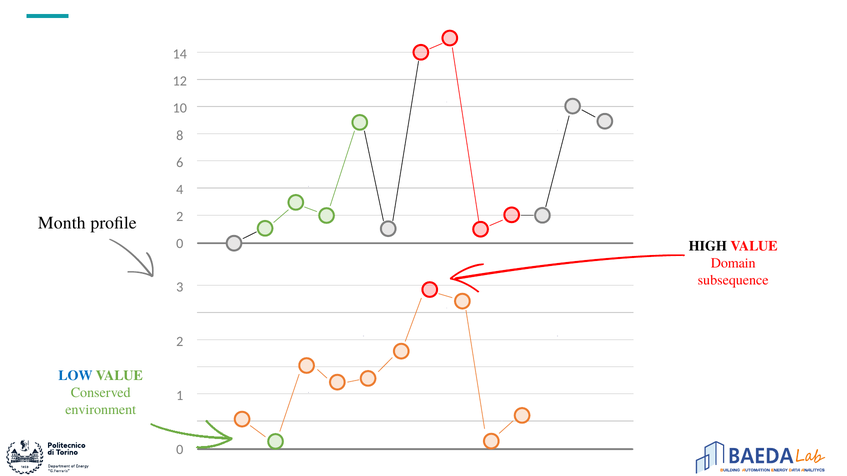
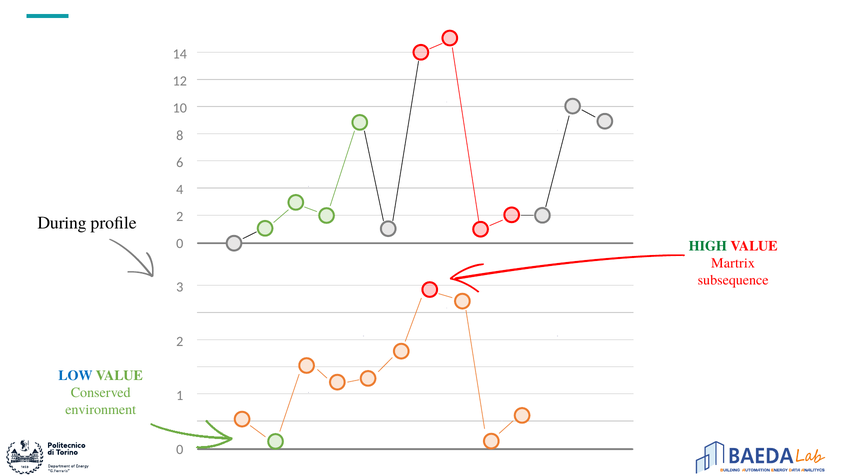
Month: Month -> During (62, 223)
HIGH colour: black -> green (708, 246)
Domain: Domain -> Martrix (733, 263)
